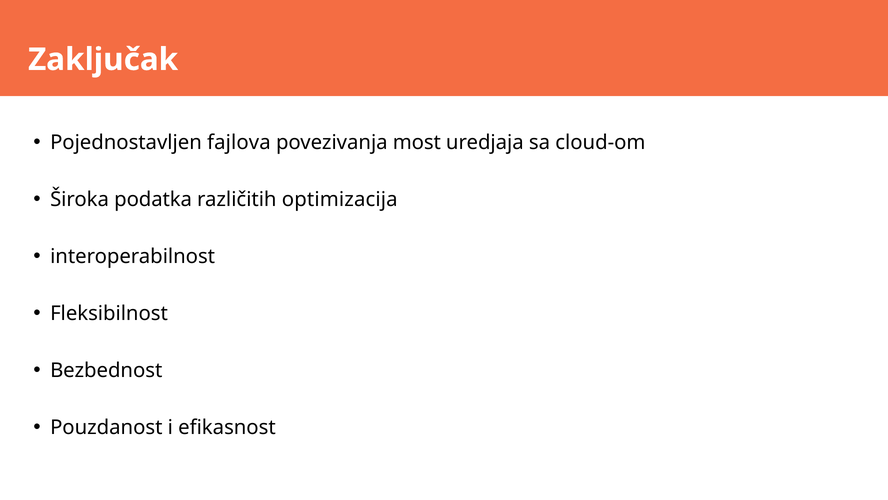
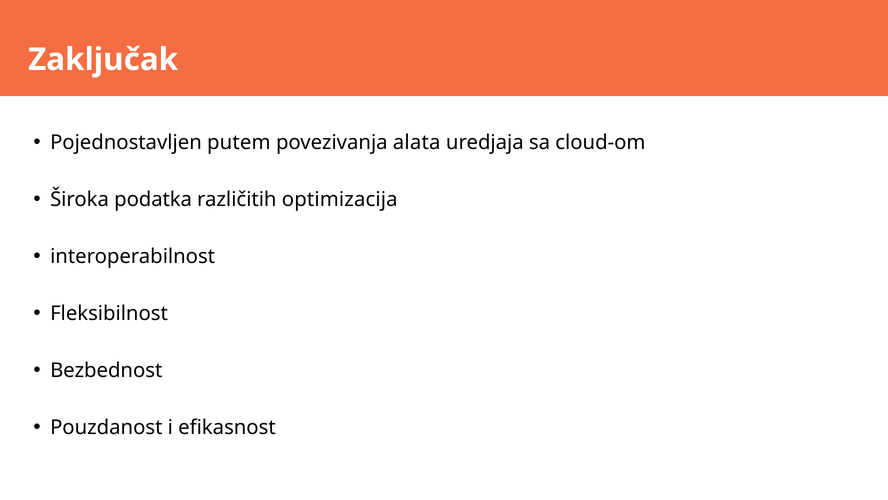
fajlova: fajlova -> putem (239, 142)
most: most -> alata (417, 142)
